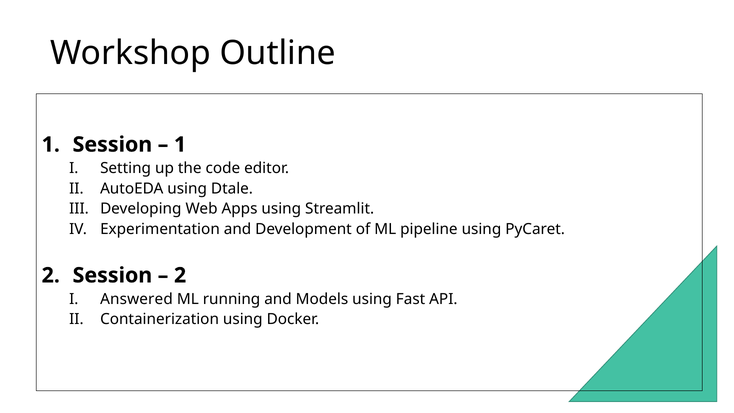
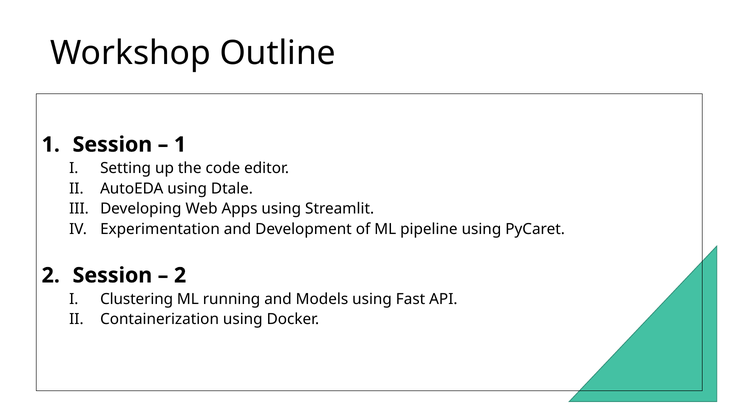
Answered: Answered -> Clustering (137, 299)
